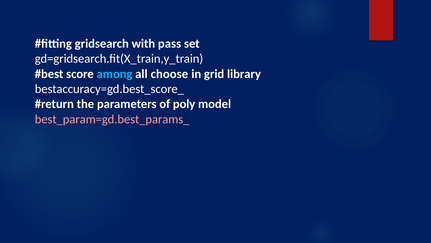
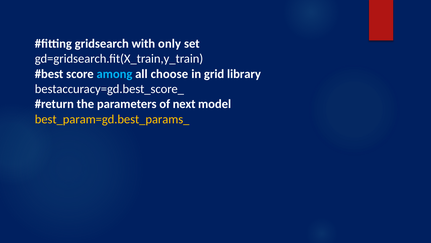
pass: pass -> only (170, 43)
poly: poly -> next (184, 104)
best_param=gd.best_params_ colour: pink -> yellow (112, 119)
